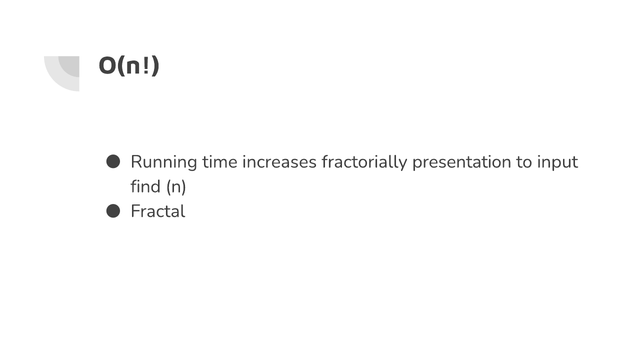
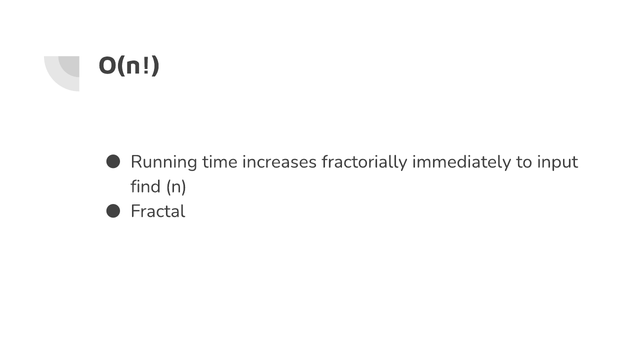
presentation: presentation -> immediately (462, 162)
